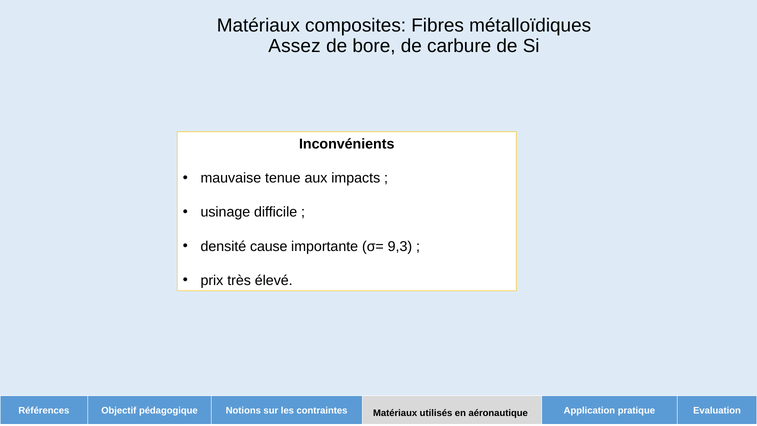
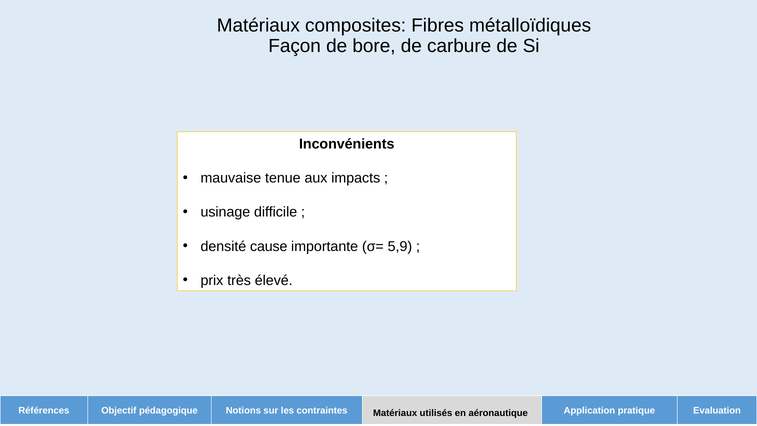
Assez: Assez -> Façon (295, 46)
9,3: 9,3 -> 5,9 (400, 246)
